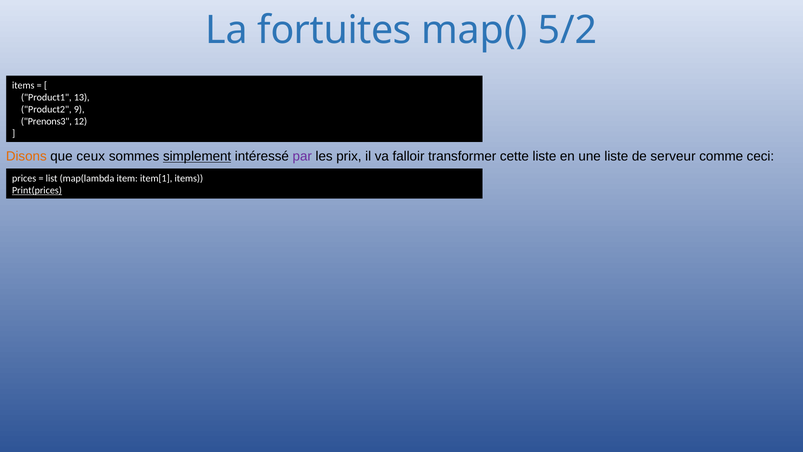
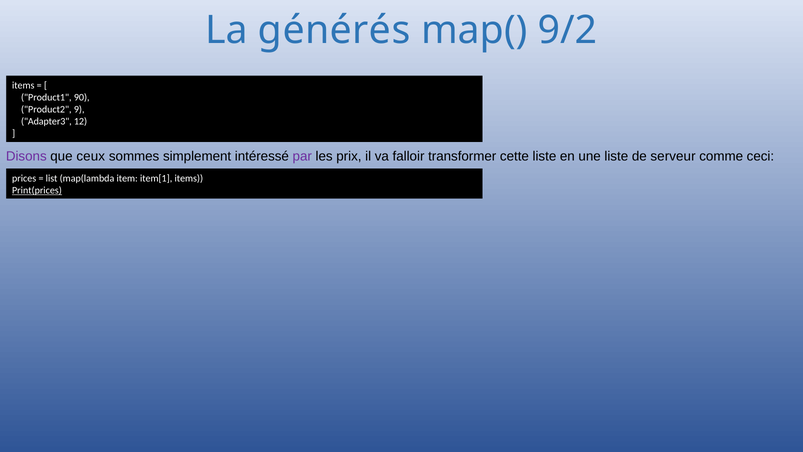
fortuites: fortuites -> générés (334, 30)
5/2: 5/2 -> 9/2 (568, 30)
13: 13 -> 90 (82, 97)
Prenons3: Prenons3 -> Adapter3 (46, 121)
Disons colour: orange -> purple (26, 156)
simplement underline: present -> none (197, 156)
